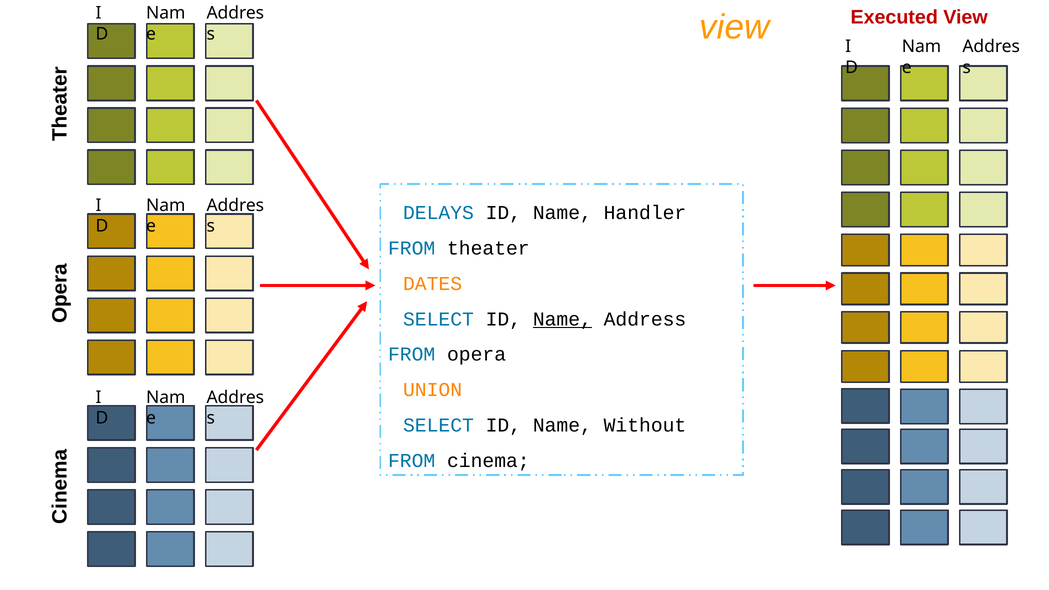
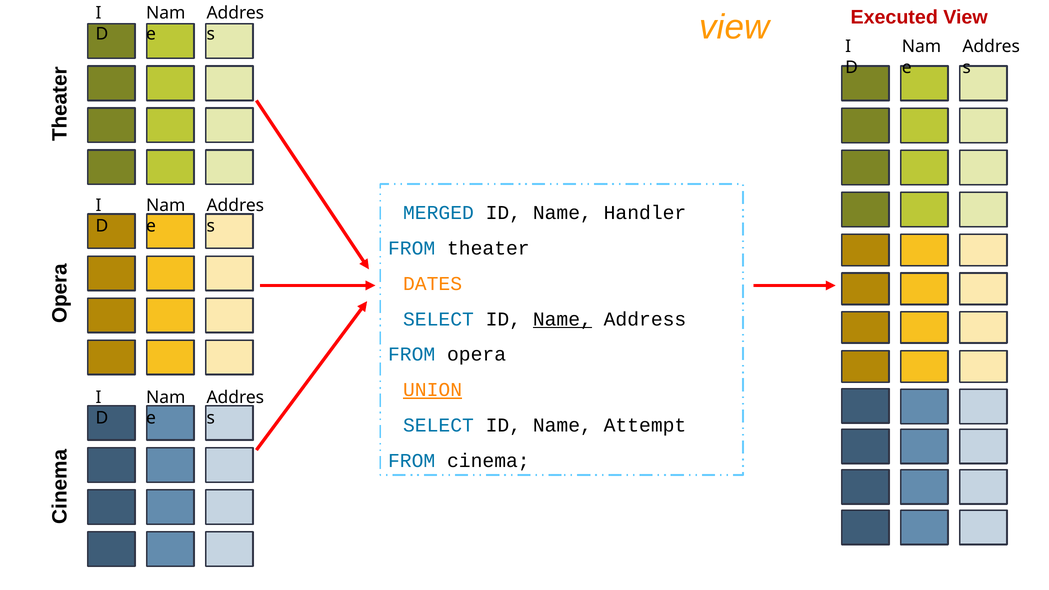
DELAYS: DELAYS -> MERGED (438, 213)
UNION underline: none -> present (433, 390)
Without: Without -> Attempt (645, 425)
